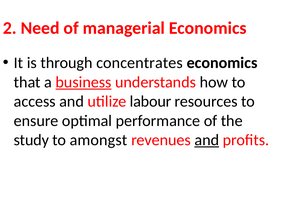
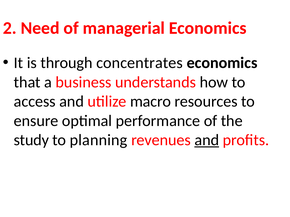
business underline: present -> none (83, 82)
labour: labour -> macro (150, 102)
amongst: amongst -> planning (98, 140)
